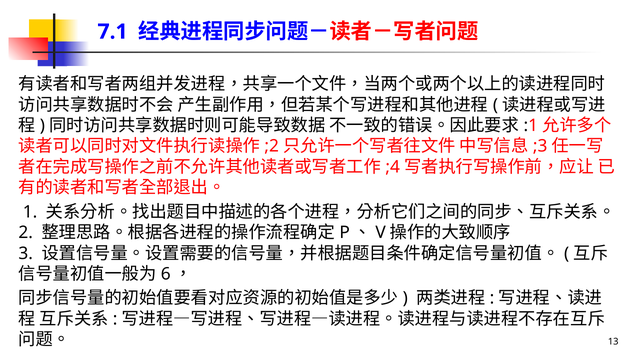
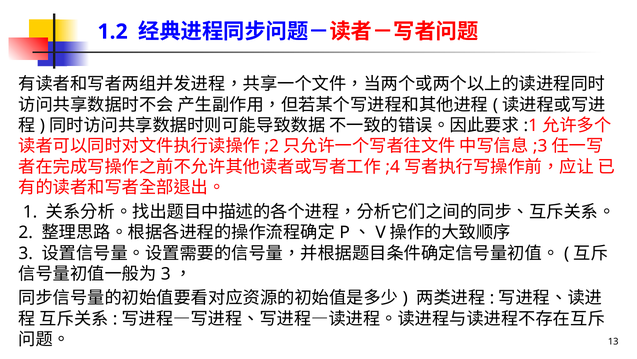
7.1: 7.1 -> 1.2 (113, 32)
6: 6 -> 3 (166, 274)
